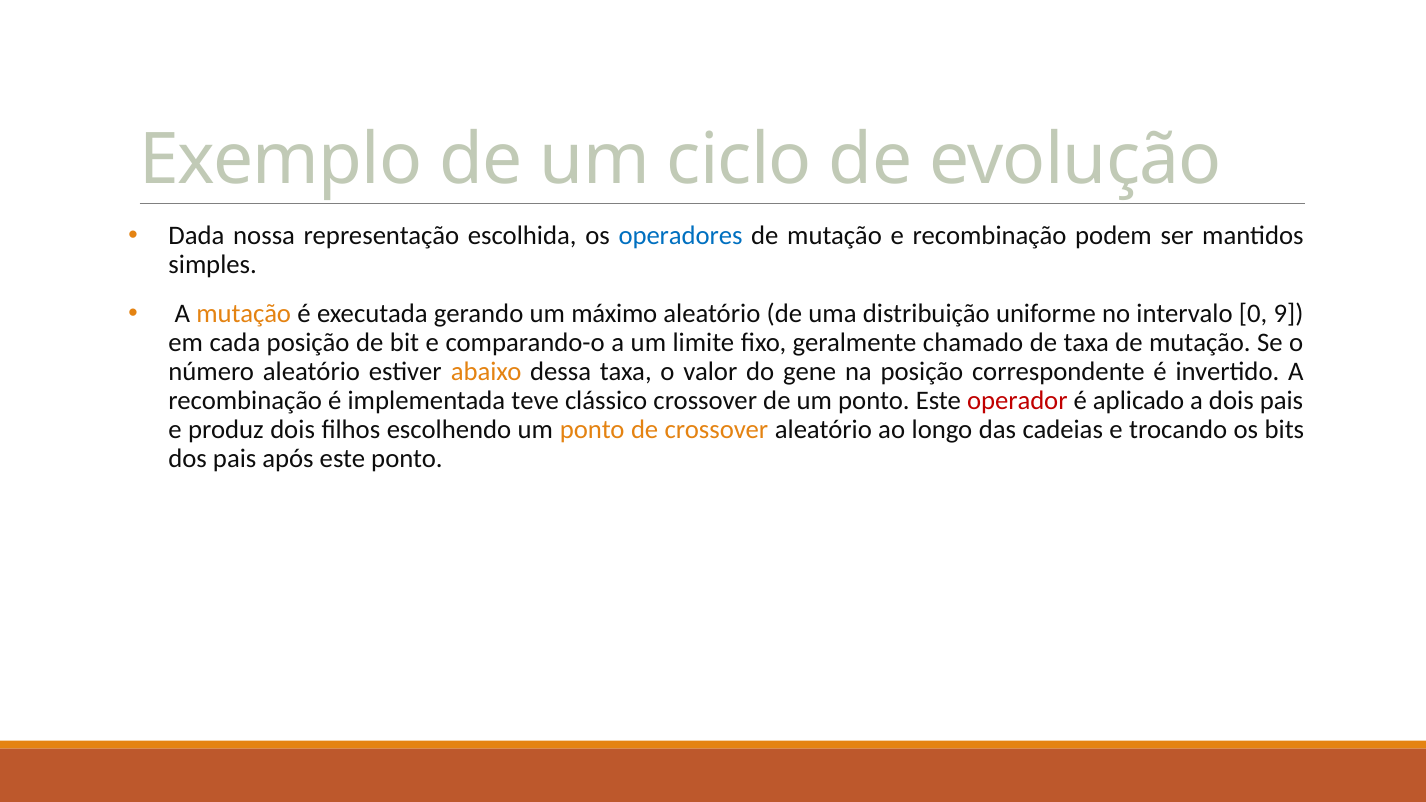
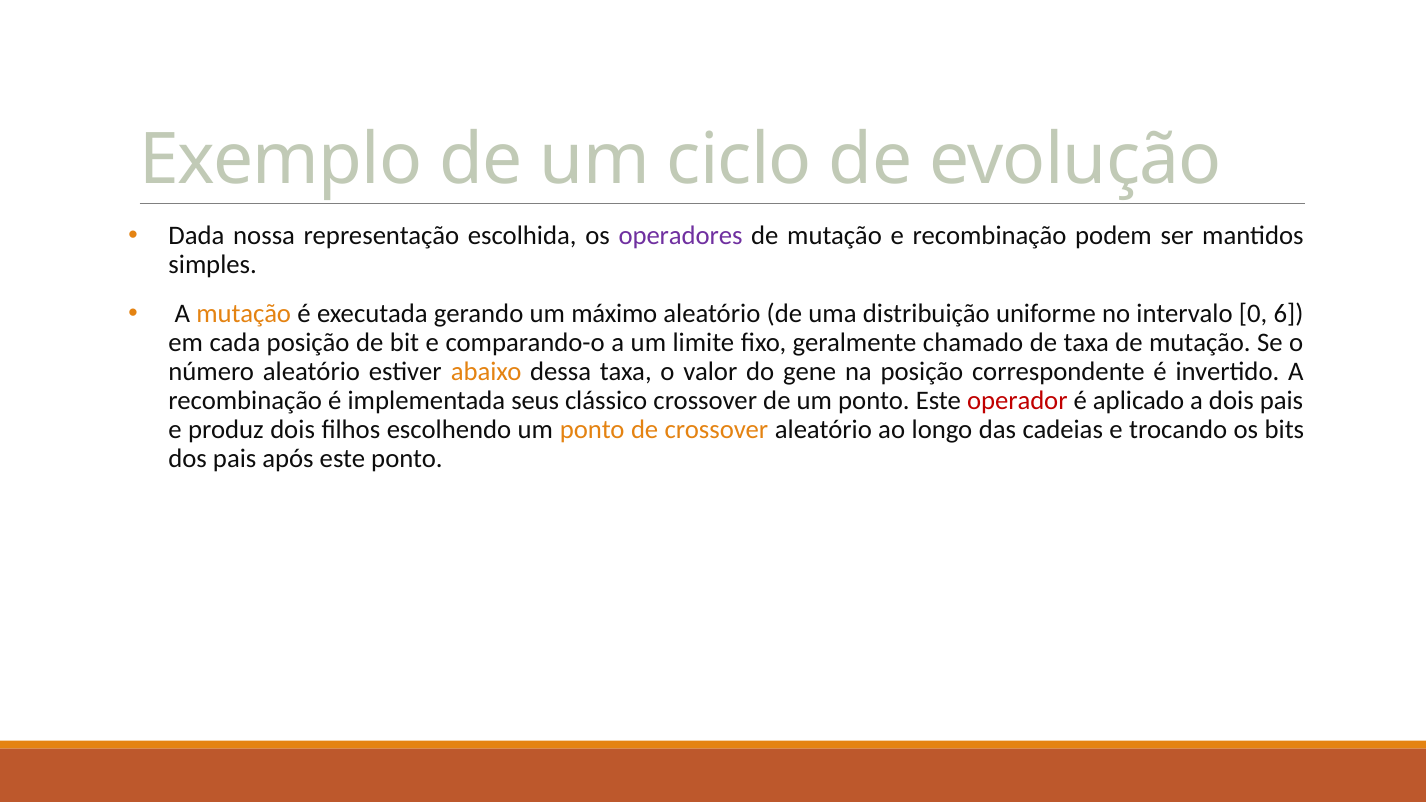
operadores colour: blue -> purple (681, 236)
9: 9 -> 6 (1288, 314)
teve: teve -> seus (535, 401)
